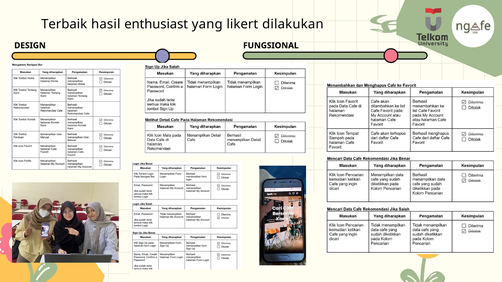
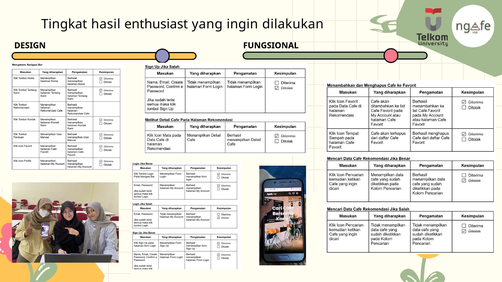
Terbaik: Terbaik -> Tingkat (64, 24)
likert: likert -> ingin (242, 24)
